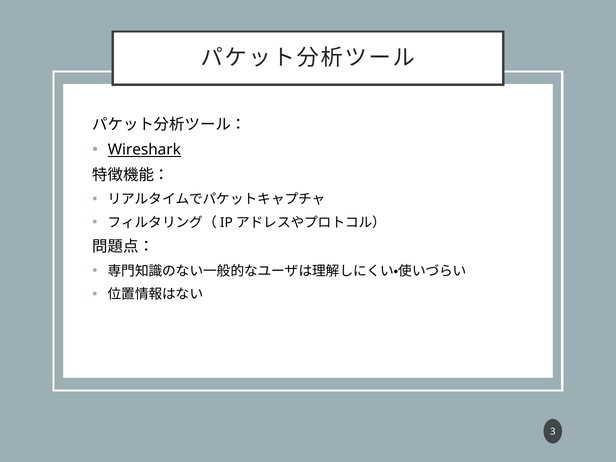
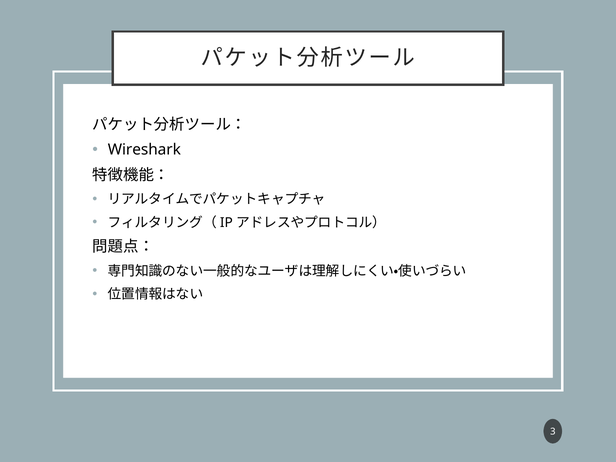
Wireshark underline: present -> none (144, 150)
